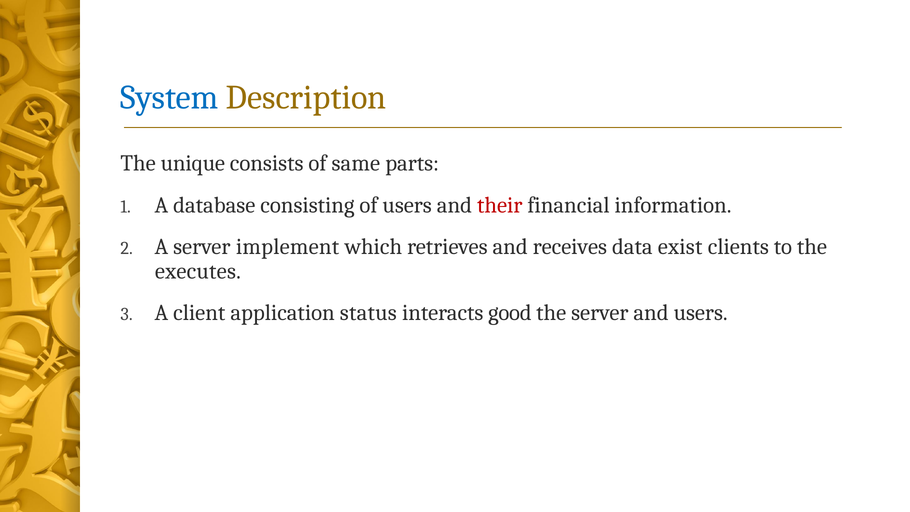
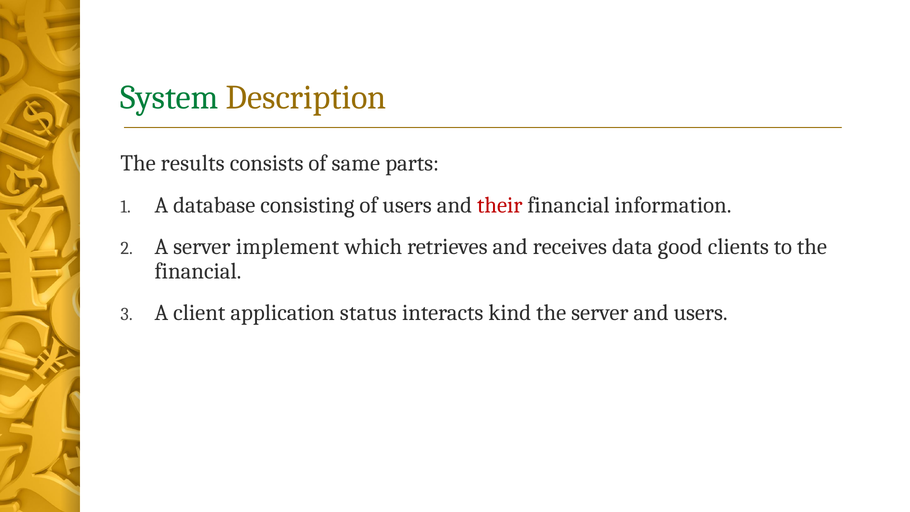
System colour: blue -> green (169, 97)
unique: unique -> results (193, 163)
exist: exist -> good (680, 247)
executes: executes -> financial (198, 271)
good: good -> kind (510, 313)
